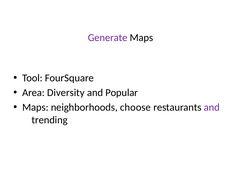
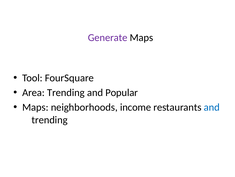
Area Diversity: Diversity -> Trending (66, 92)
choose: choose -> income (136, 107)
and colour: purple -> blue (212, 107)
